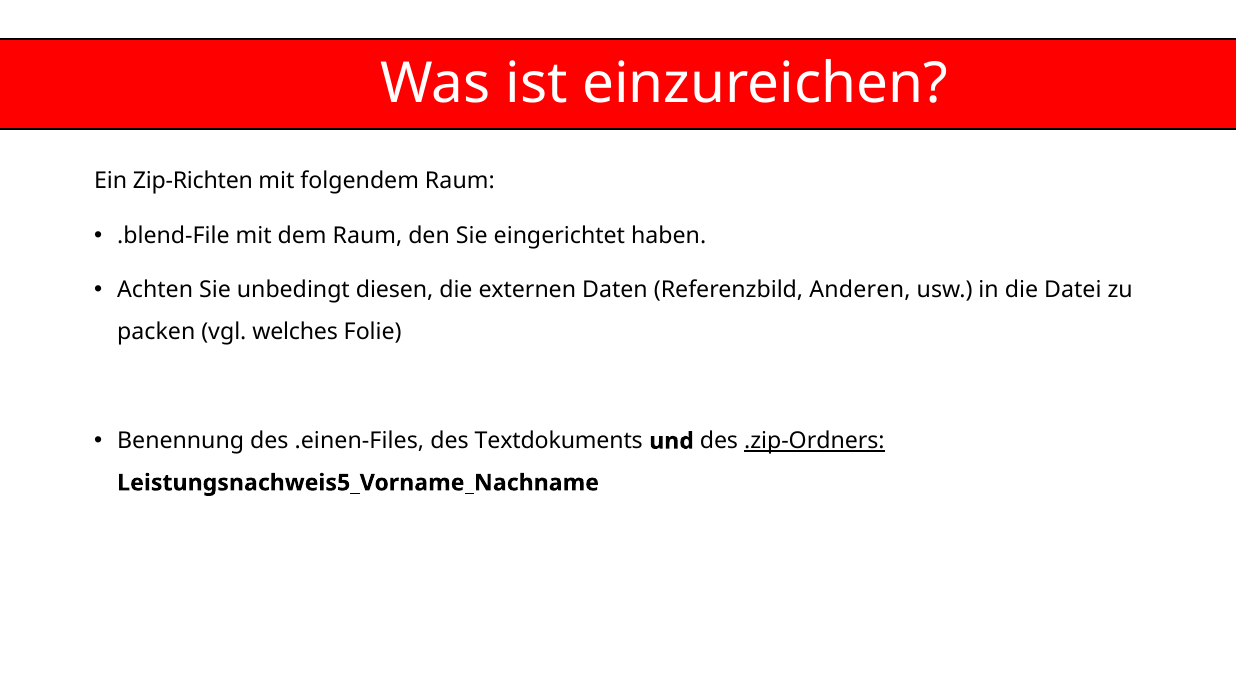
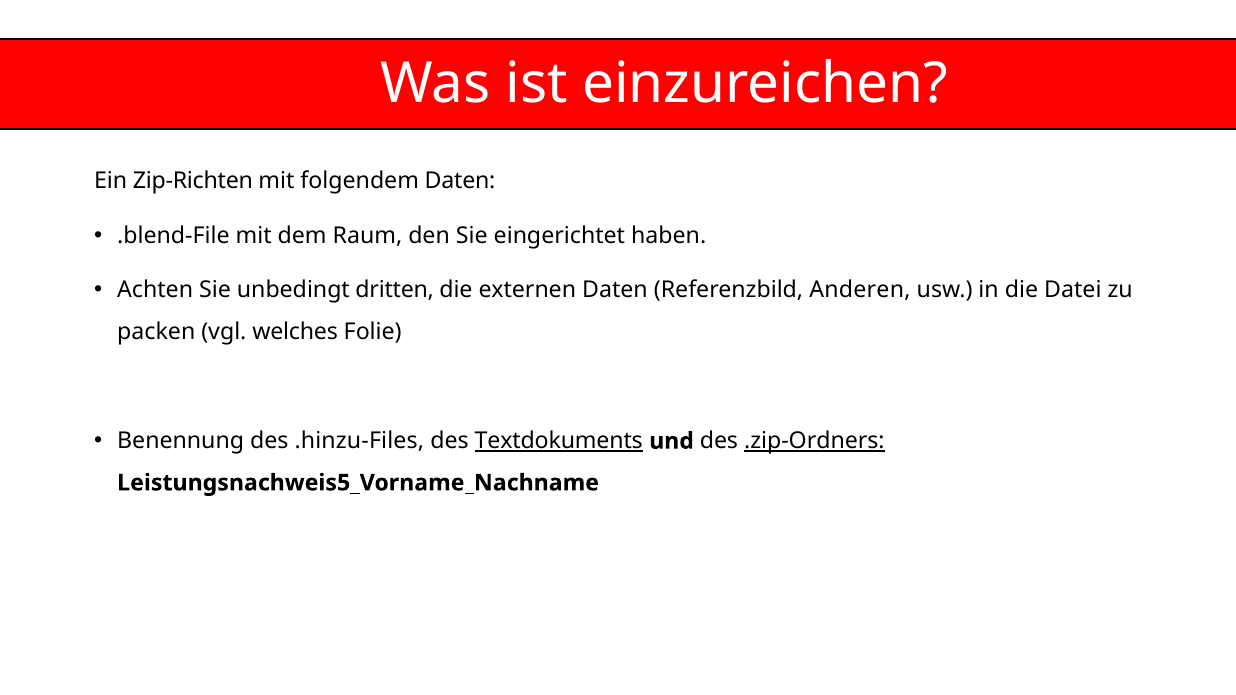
folgendem Raum: Raum -> Daten (460, 181)
diesen: diesen -> dritten (395, 290)
.einen-Files: .einen-Files -> .hinzu-Files (359, 441)
Textdokuments underline: none -> present (559, 441)
